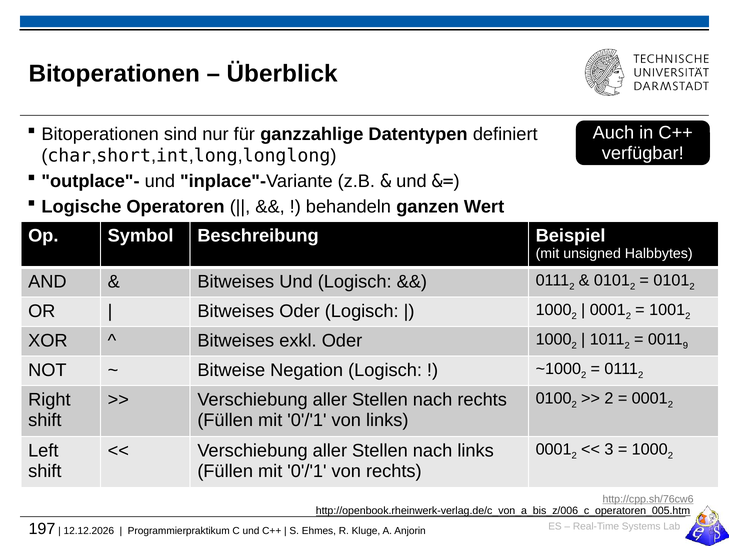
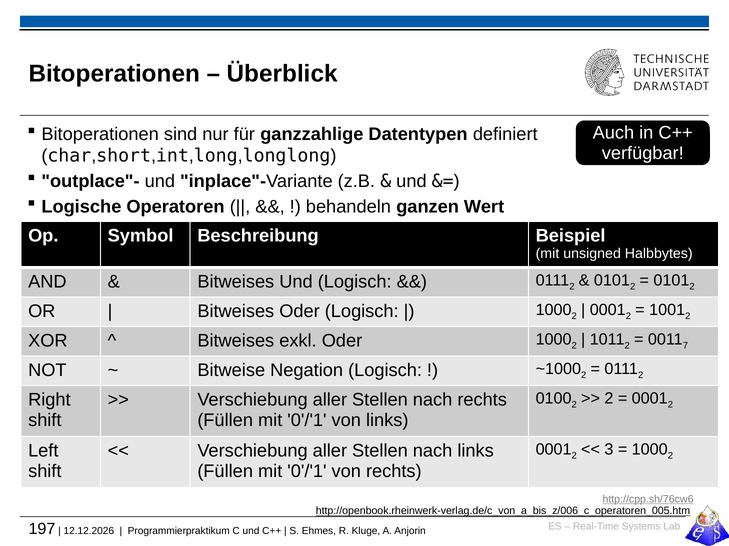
9: 9 -> 7 (685, 346)
